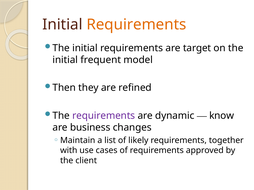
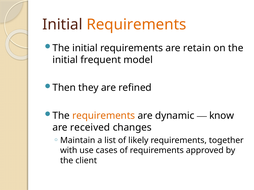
target: target -> retain (197, 48)
requirements colour: purple -> orange (104, 116)
business: business -> received (90, 128)
